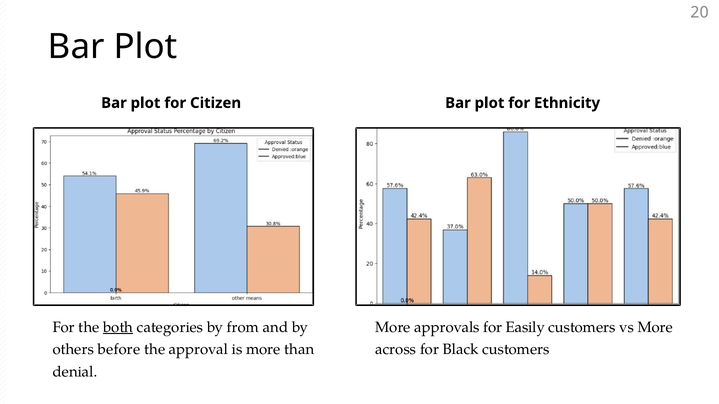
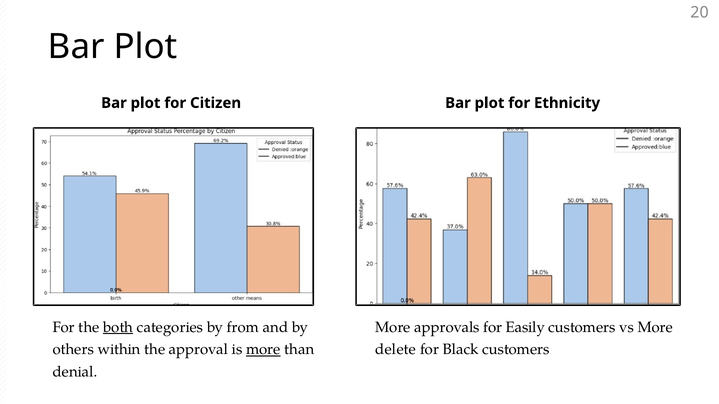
before: before -> within (119, 350)
more underline: none -> present (263, 350)
across: across -> delete (396, 350)
